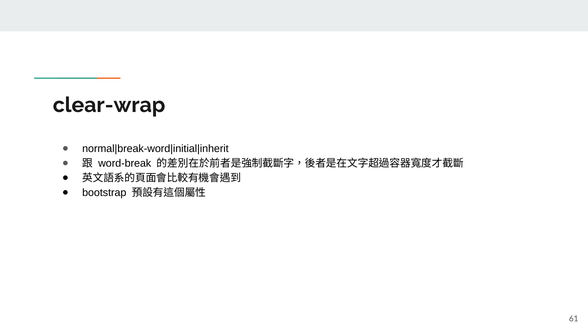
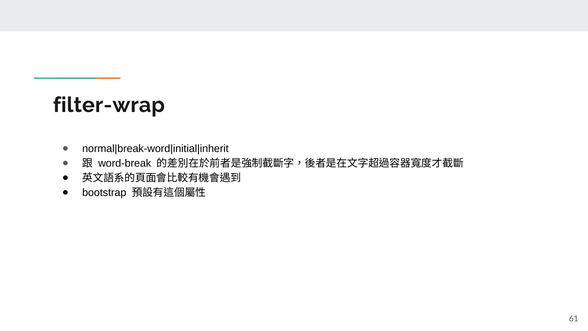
clear-wrap: clear-wrap -> filter-wrap (109, 105)
